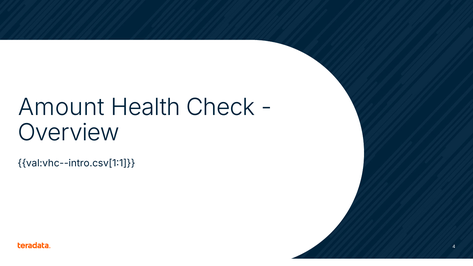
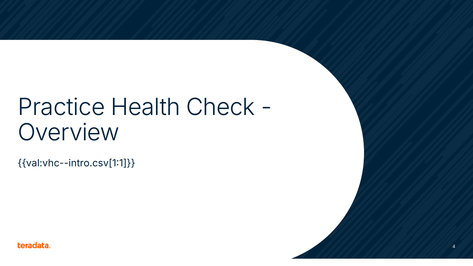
Amount: Amount -> Practice (62, 107)
